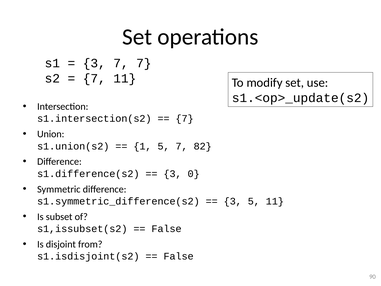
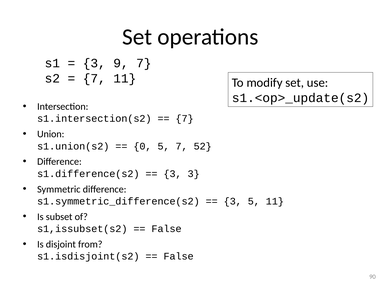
3 7: 7 -> 9 (121, 63)
1: 1 -> 0 (142, 146)
82: 82 -> 52 (203, 146)
3 0: 0 -> 3 (194, 174)
